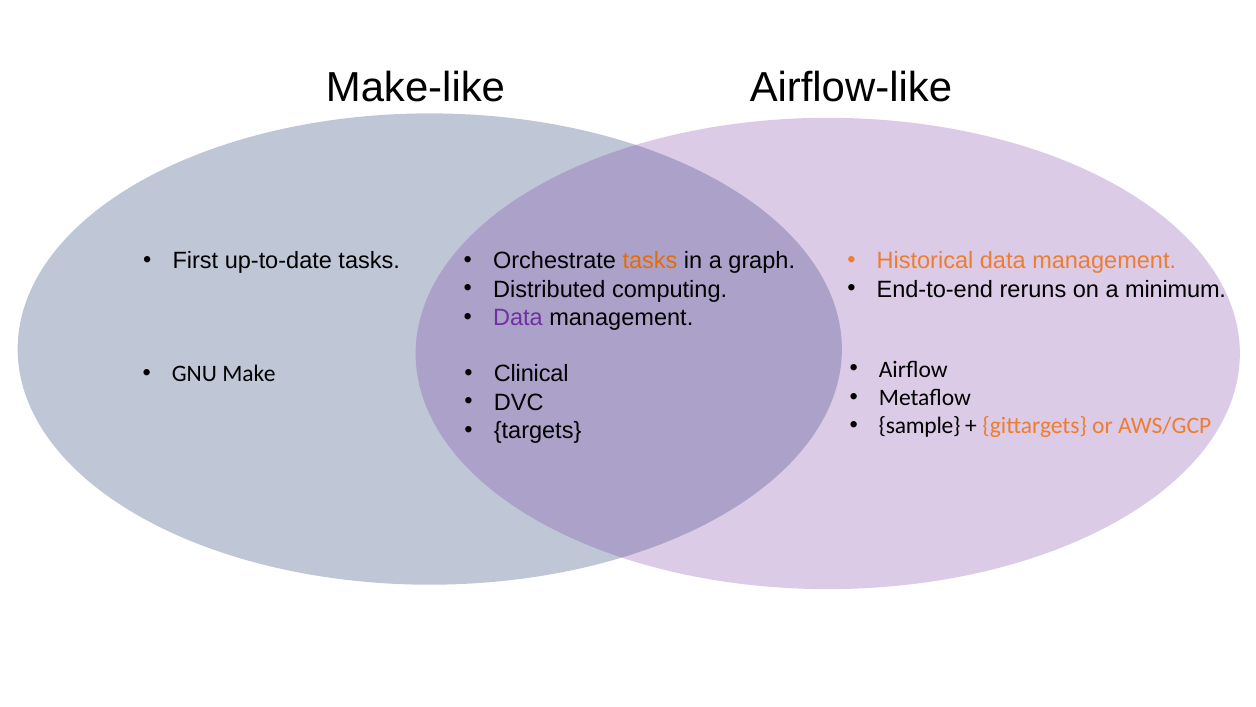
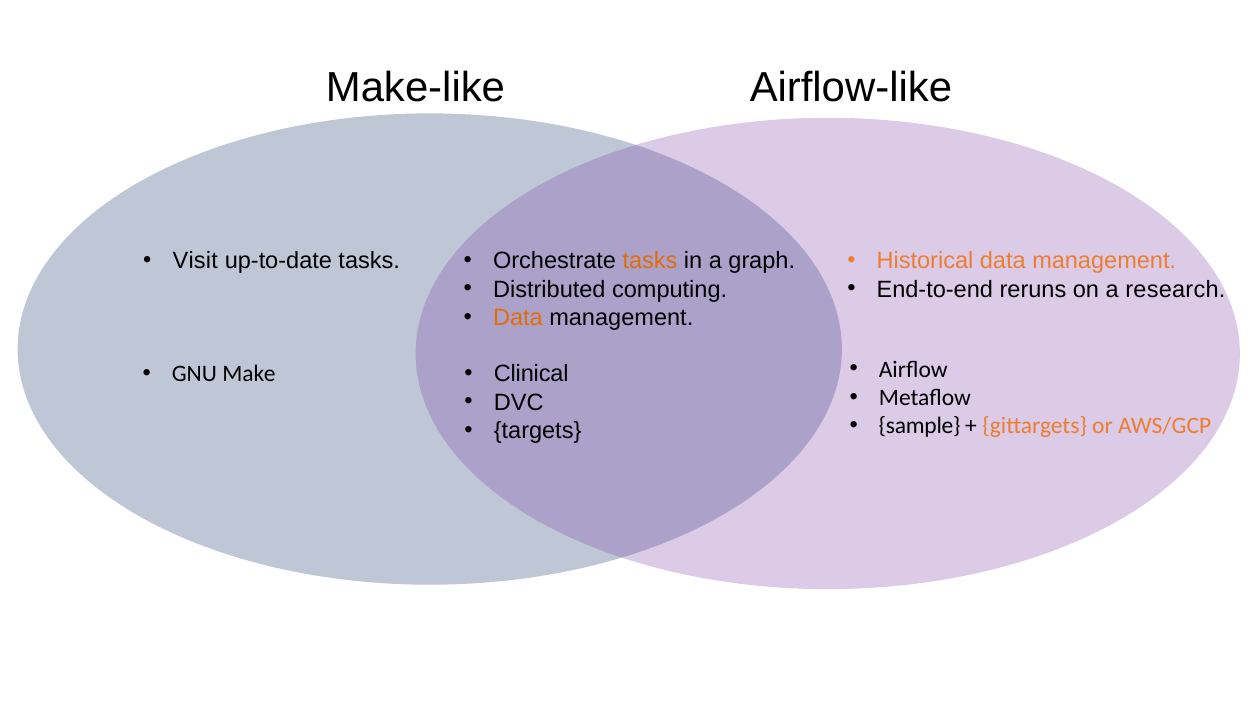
First: First -> Visit (195, 261)
minimum: minimum -> research (1175, 289)
Data colour: purple -> orange (518, 318)
